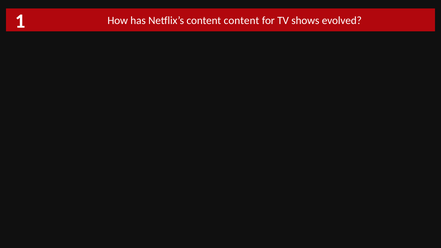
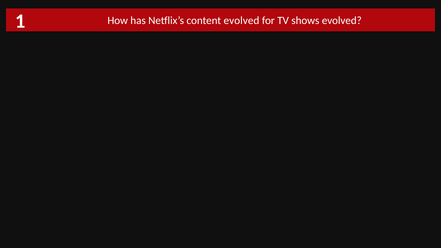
content content: content -> evolved (241, 21)
